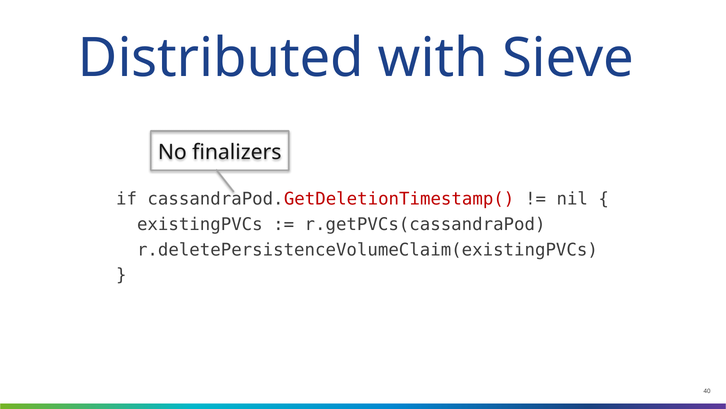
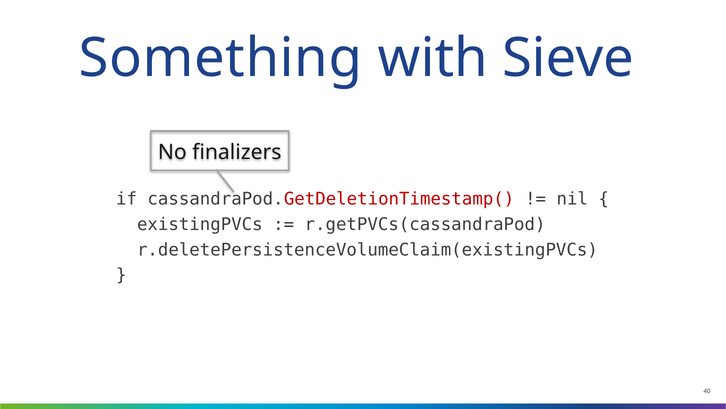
Distributed: Distributed -> Something (220, 58)
